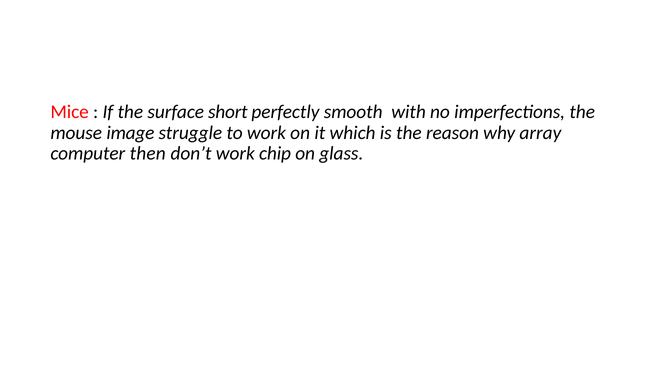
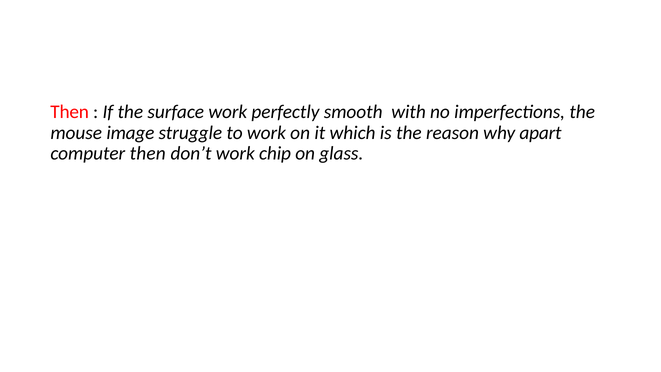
Mice: Mice -> Then (70, 112)
surface short: short -> work (228, 112)
array: array -> apart (540, 133)
